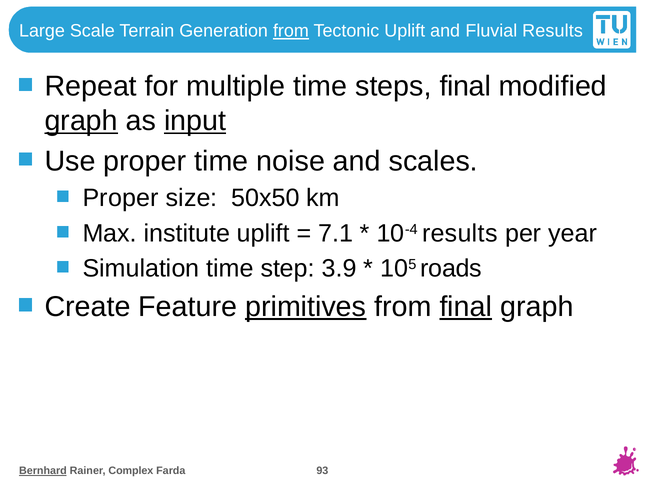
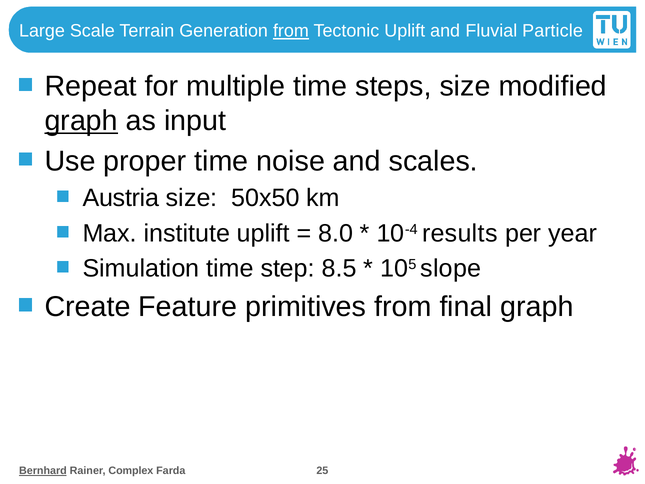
Fluvial Results: Results -> Particle (553, 31)
steps final: final -> size (465, 86)
input underline: present -> none (195, 121)
Proper: Proper -> Austria (121, 198)
7.1: 7.1 -> 8.0 (336, 233)
3.9: 3.9 -> 8.5 (339, 268)
roads: roads -> slope (451, 268)
primitives underline: present -> none (306, 307)
final underline: present -> none (466, 307)
93: 93 -> 25 (322, 471)
